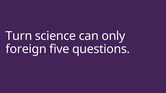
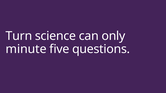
foreign: foreign -> minute (26, 49)
